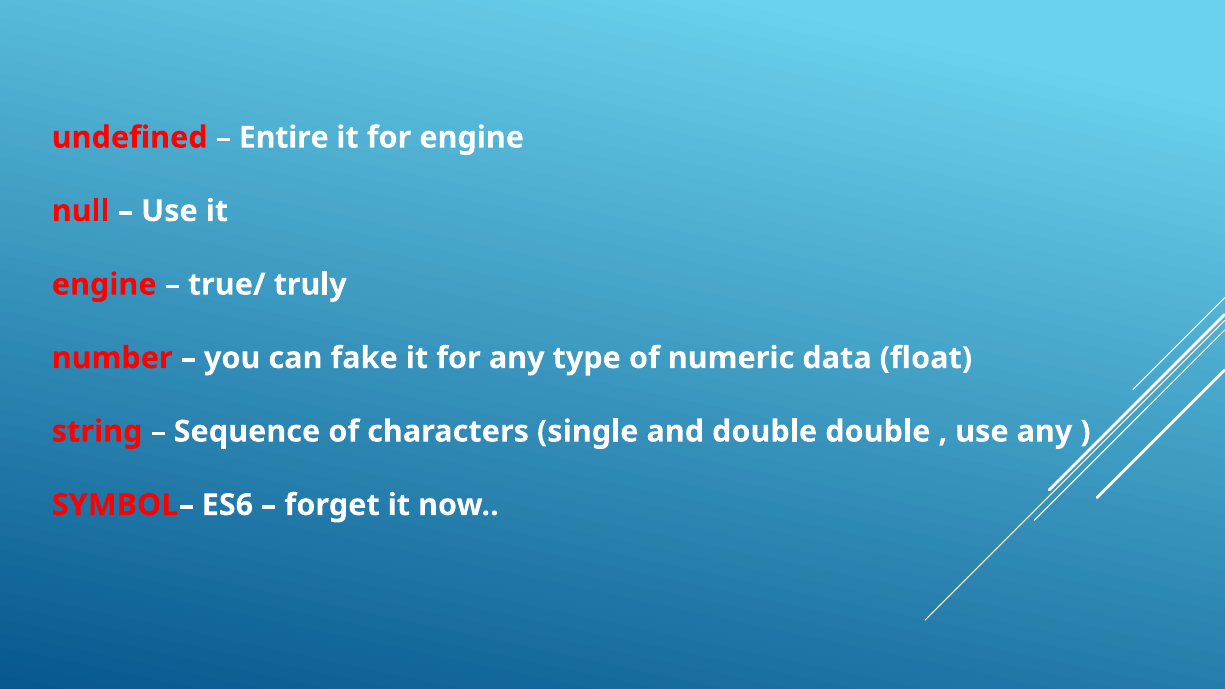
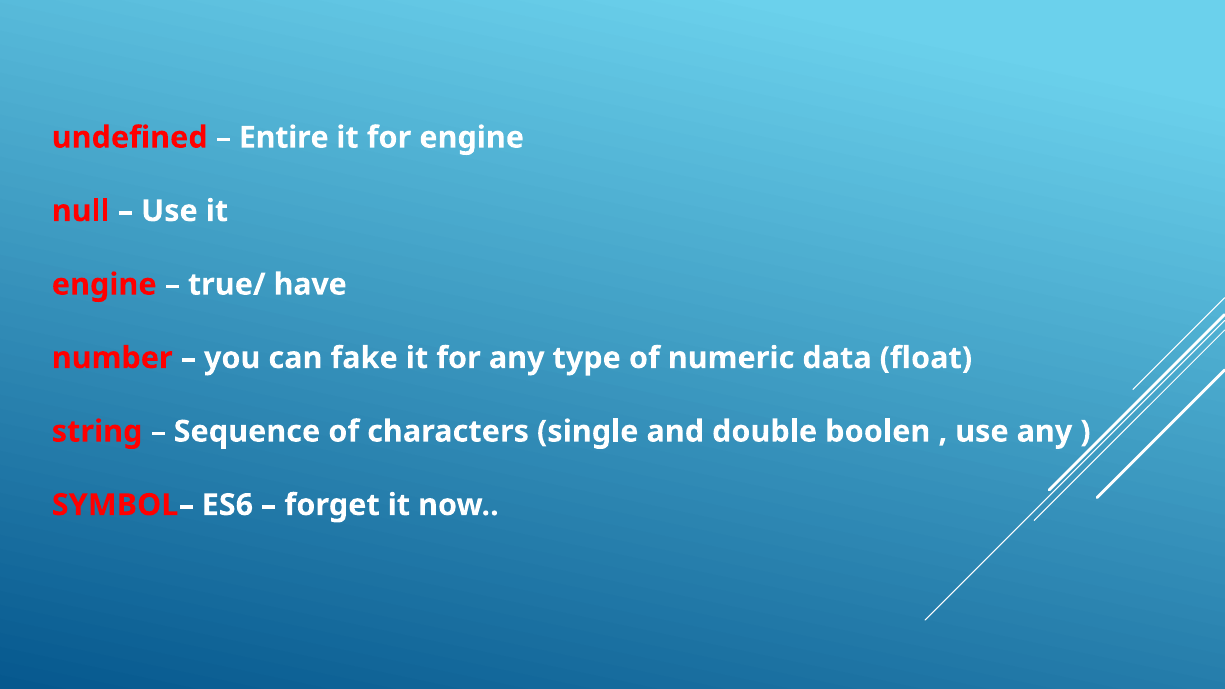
truly: truly -> have (310, 285)
double double: double -> boolen (878, 432)
